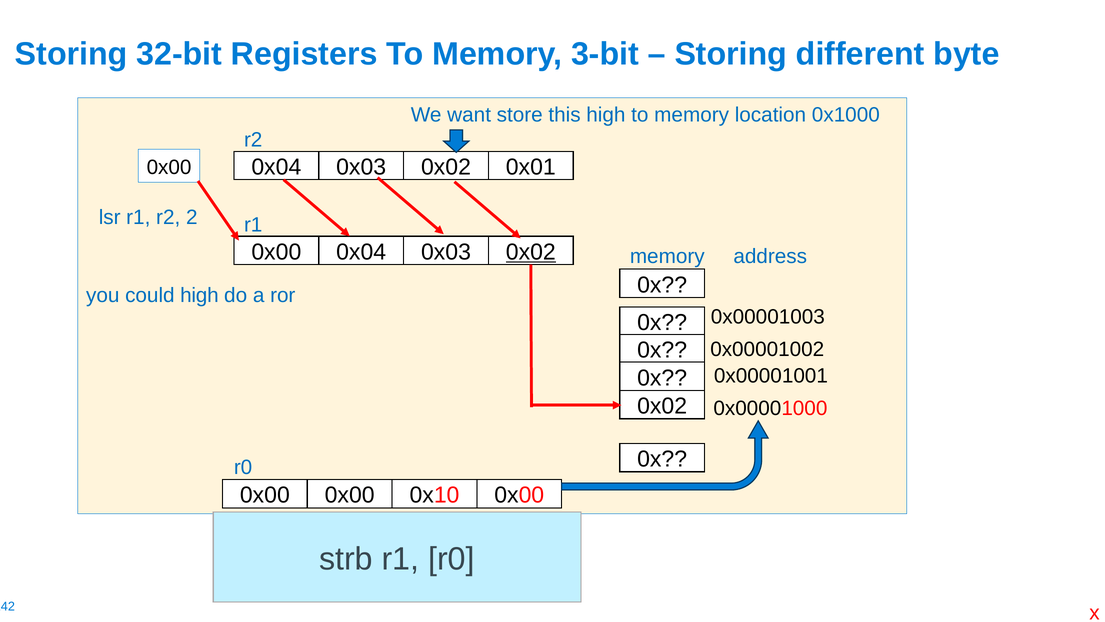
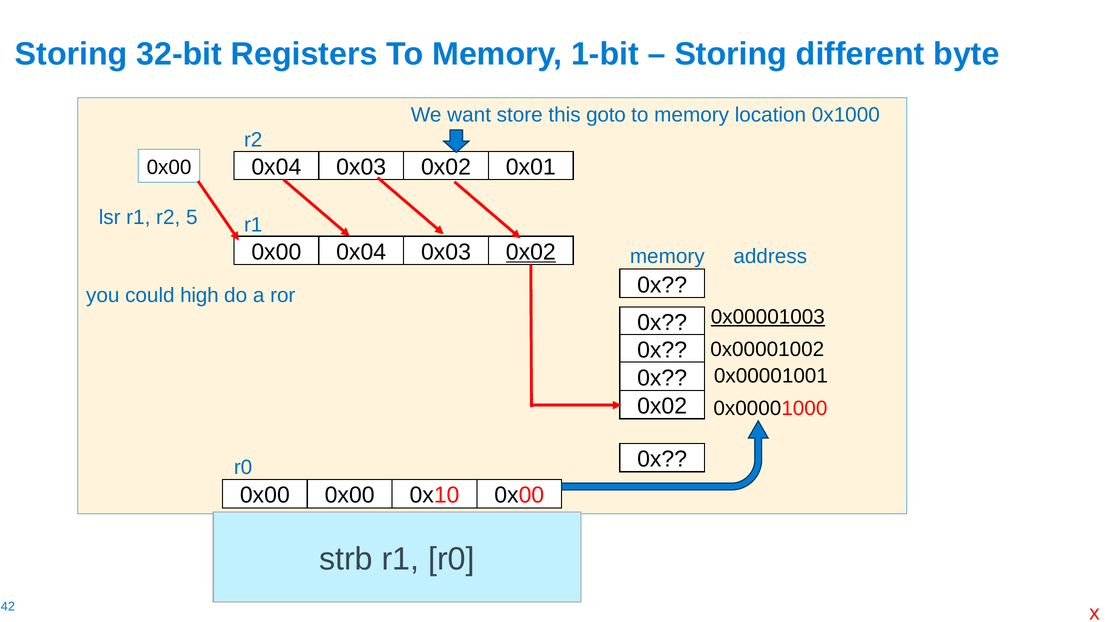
3-bit: 3-bit -> 1-bit (605, 54)
this high: high -> goto (606, 115)
2: 2 -> 5 (192, 217)
0x00001003 underline: none -> present (768, 317)
